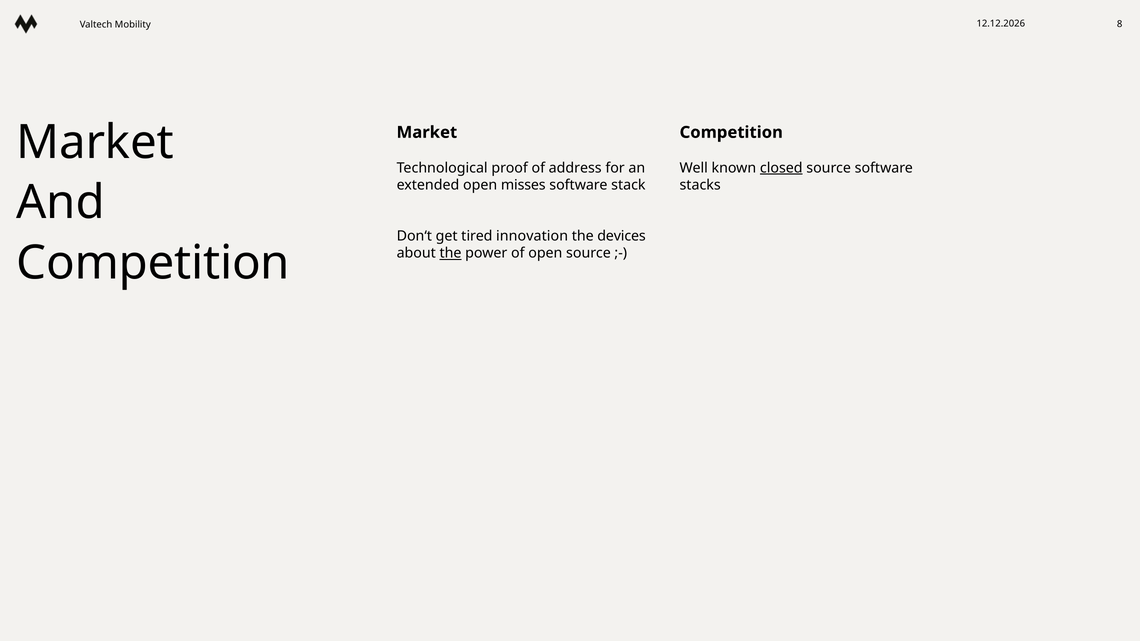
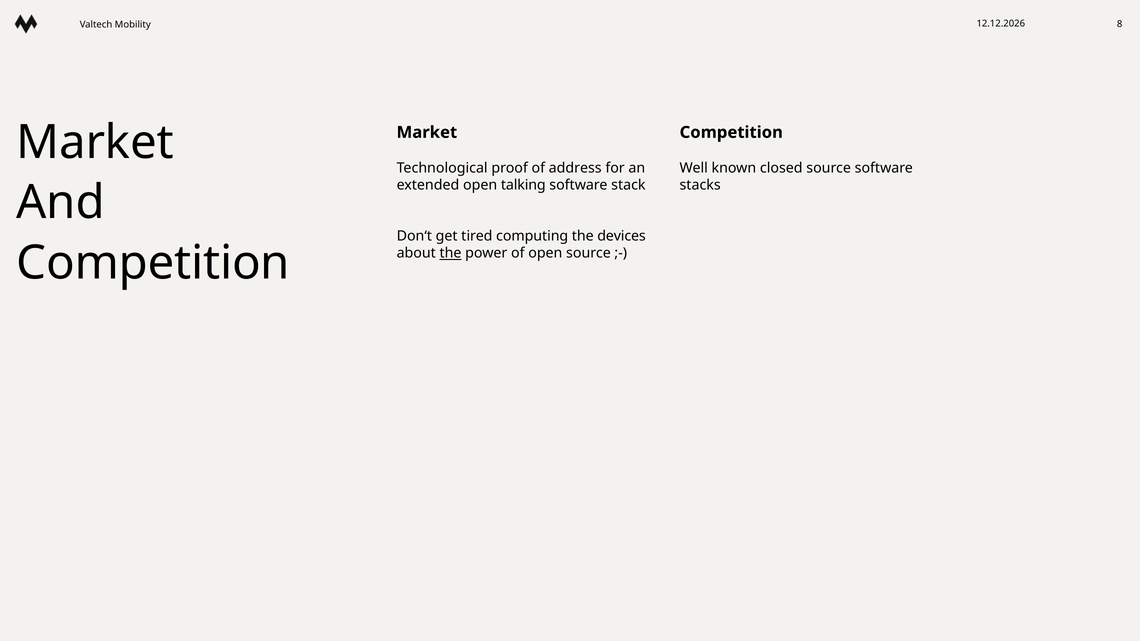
closed underline: present -> none (781, 168)
misses: misses -> talking (523, 185)
innovation: innovation -> computing (532, 236)
